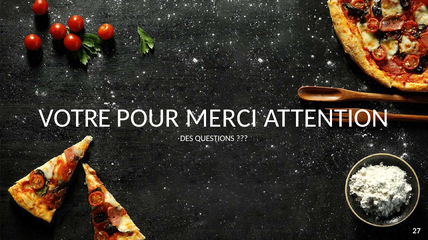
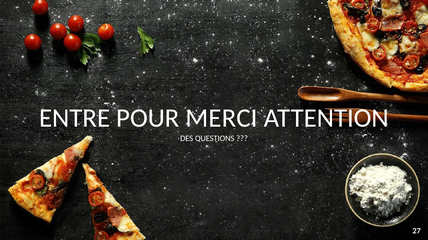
VOTRE: VOTRE -> ENTRE (75, 118)
